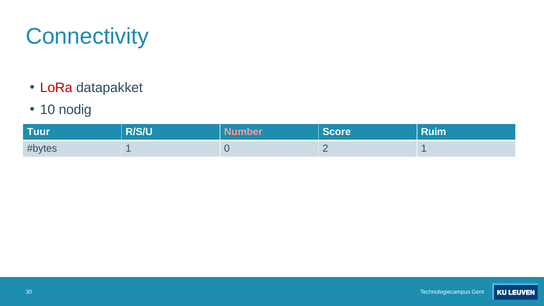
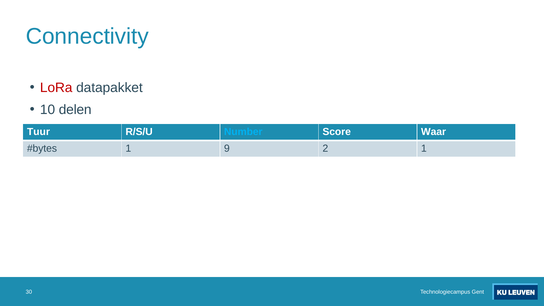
nodig: nodig -> delen (75, 110)
Number colour: pink -> light blue (243, 132)
Ruim: Ruim -> Waar (434, 132)
0: 0 -> 9 (227, 148)
